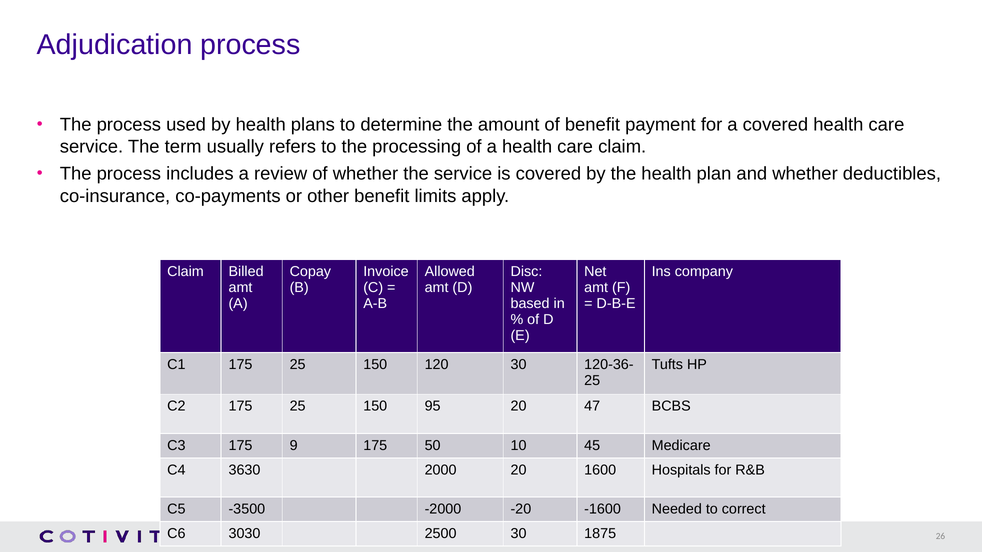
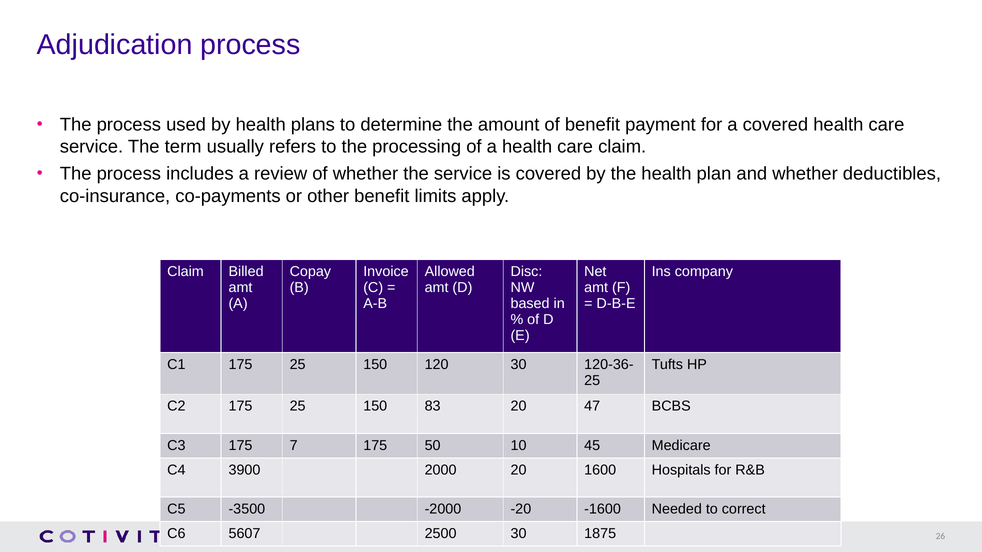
95: 95 -> 83 (433, 407)
9: 9 -> 7 (294, 446)
3630: 3630 -> 3900 (244, 470)
3030: 3030 -> 5607 (244, 534)
